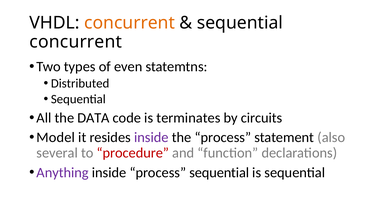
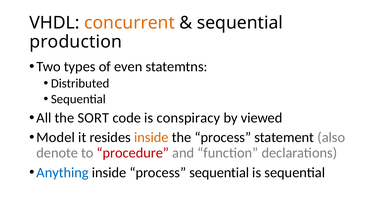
concurrent: concurrent -> production (76, 42)
DATA: DATA -> SORT (93, 118)
terminates: terminates -> conspiracy (188, 118)
circuits: circuits -> viewed (262, 118)
inside colour: purple -> orange (151, 137)
several: several -> denote (57, 153)
Anything colour: purple -> blue (63, 173)
